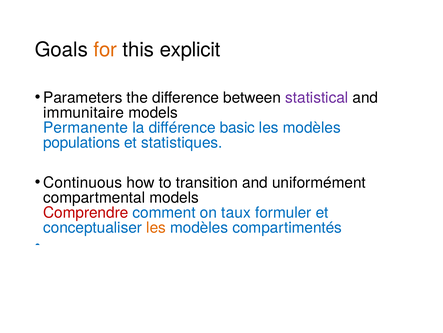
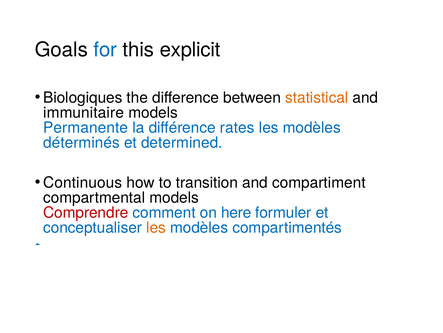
for colour: orange -> blue (105, 50)
Parameters: Parameters -> Biologiques (83, 98)
statistical colour: purple -> orange (317, 98)
basic: basic -> rates (237, 127)
populations: populations -> déterminés (81, 142)
statistiques: statistiques -> determined (182, 142)
uniformément: uniformément -> compartiment (319, 182)
taux: taux -> here (236, 212)
